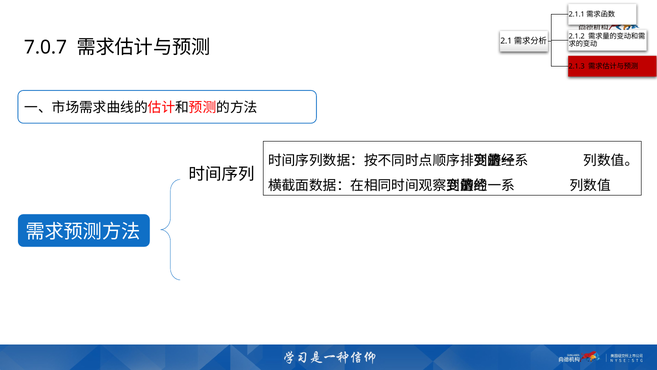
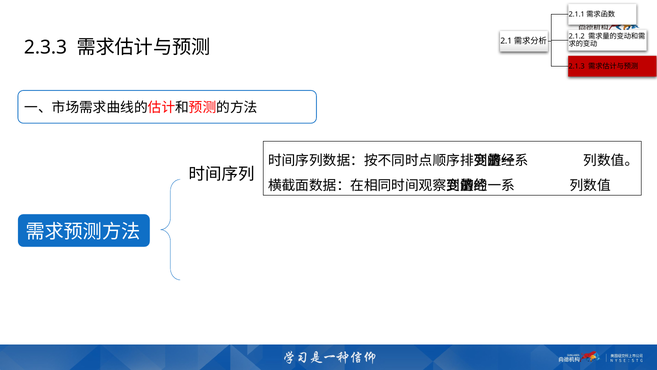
7.0.7: 7.0.7 -> 2.3.3 (45, 47)
